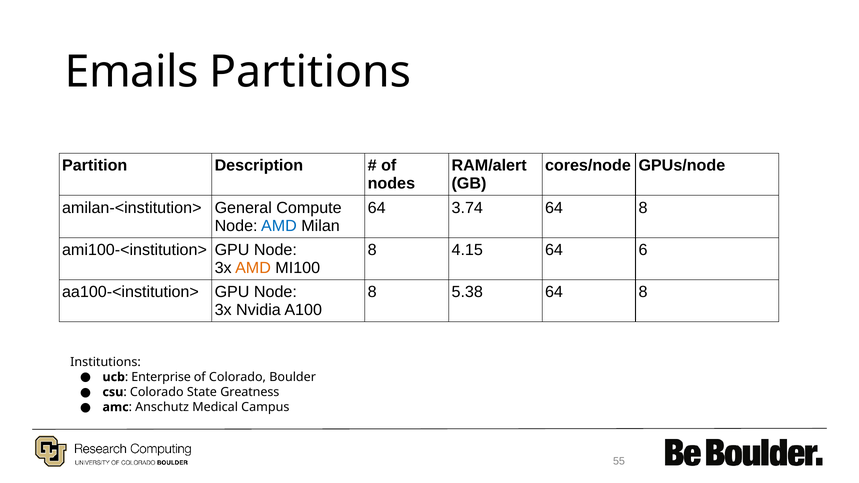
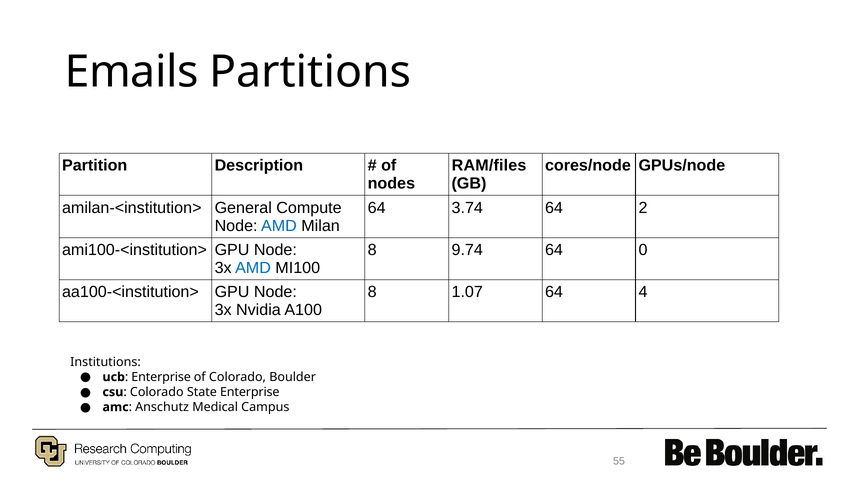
RAM/alert: RAM/alert -> RAM/files (489, 166)
3.74 64 8: 8 -> 2 (643, 208)
4.15: 4.15 -> 9.74 (467, 250)
6: 6 -> 0 (643, 250)
AMD colour: orange -> blue (253, 268)
5.38: 5.38 -> 1.07 (467, 292)
8: 8 -> 4 (643, 292)
State Greatness: Greatness -> Enterprise (250, 392)
